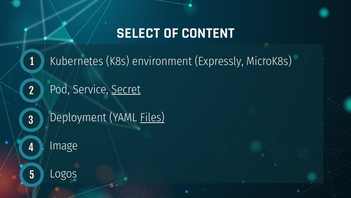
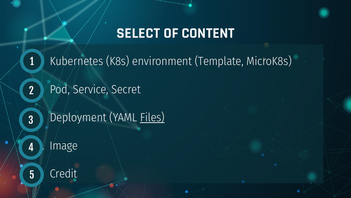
Expressly: Expressly -> Template (219, 61)
Secret underline: present -> none (126, 89)
Logos: Logos -> Credit (64, 173)
